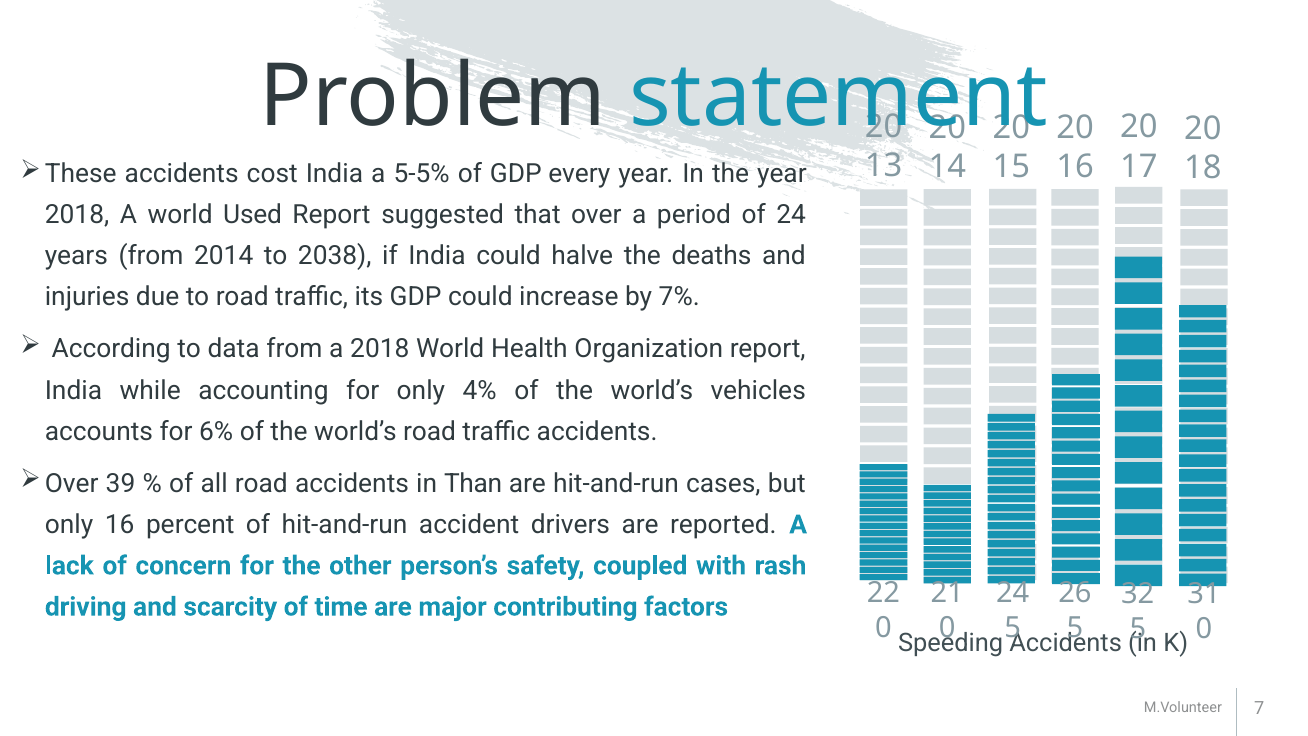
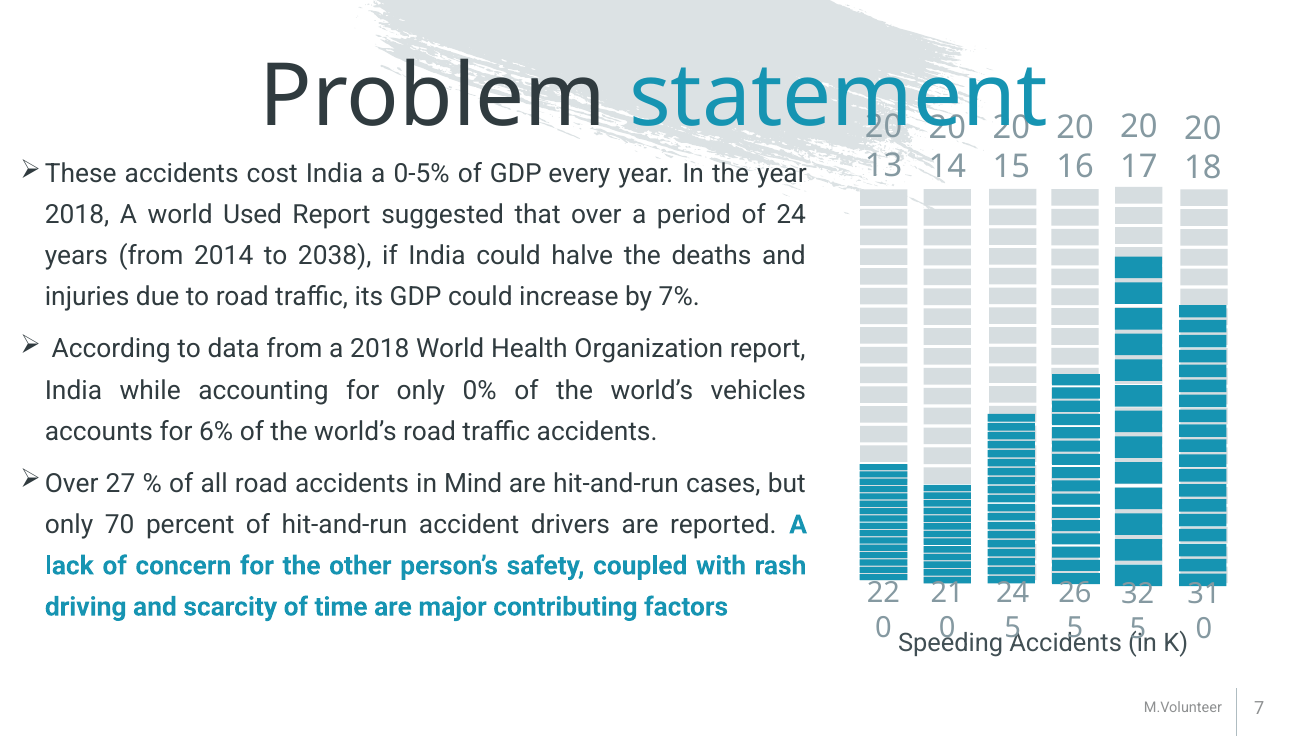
5-5%: 5-5% -> 0-5% (422, 174)
4%: 4% -> 0% (480, 390)
39: 39 -> 27 (121, 483)
Than: Than -> Mind (473, 483)
only 16: 16 -> 70 (120, 524)
